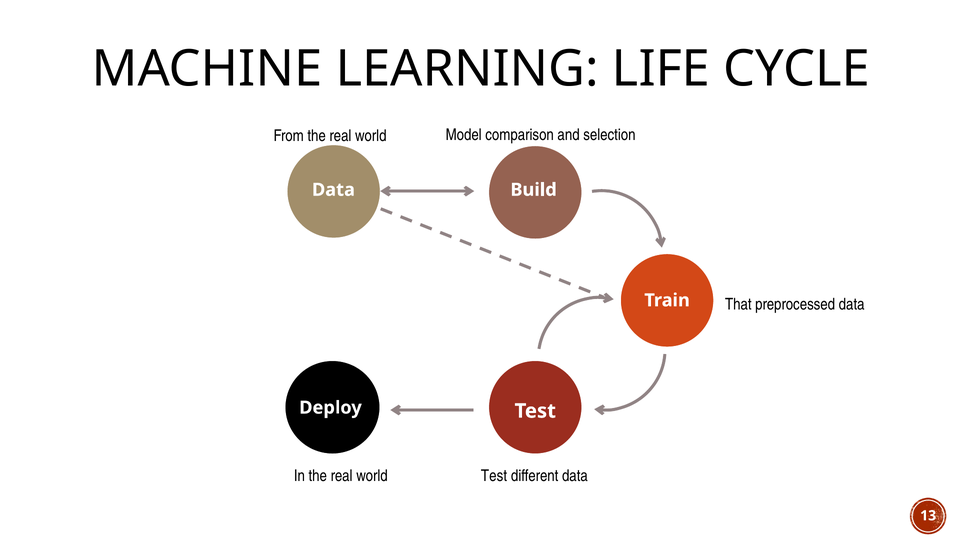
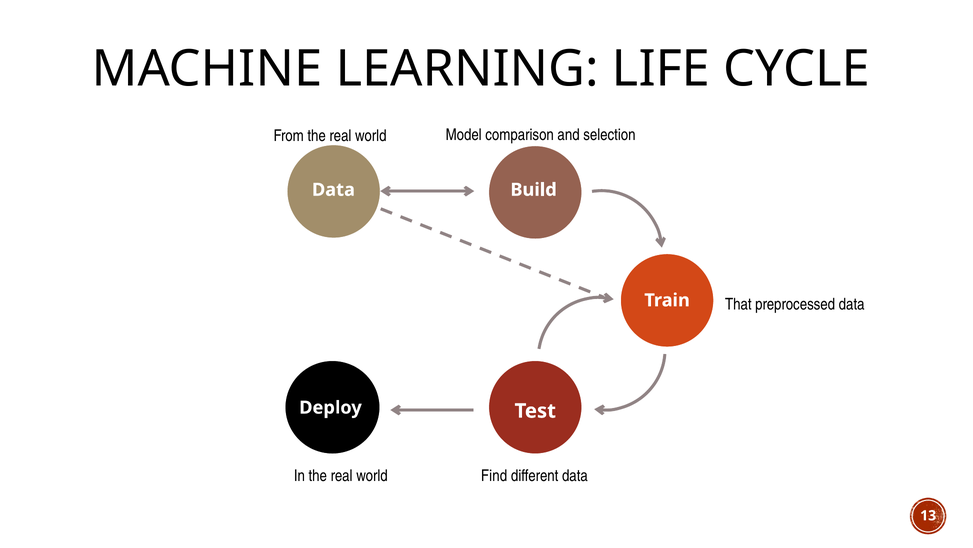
world Test: Test -> Find (494, 475)
